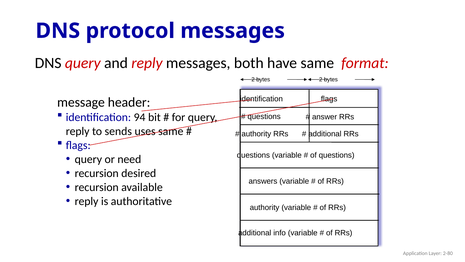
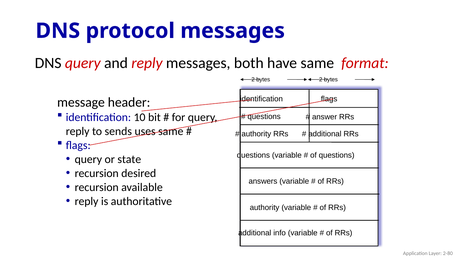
94: 94 -> 10 (140, 117)
need: need -> state (129, 159)
